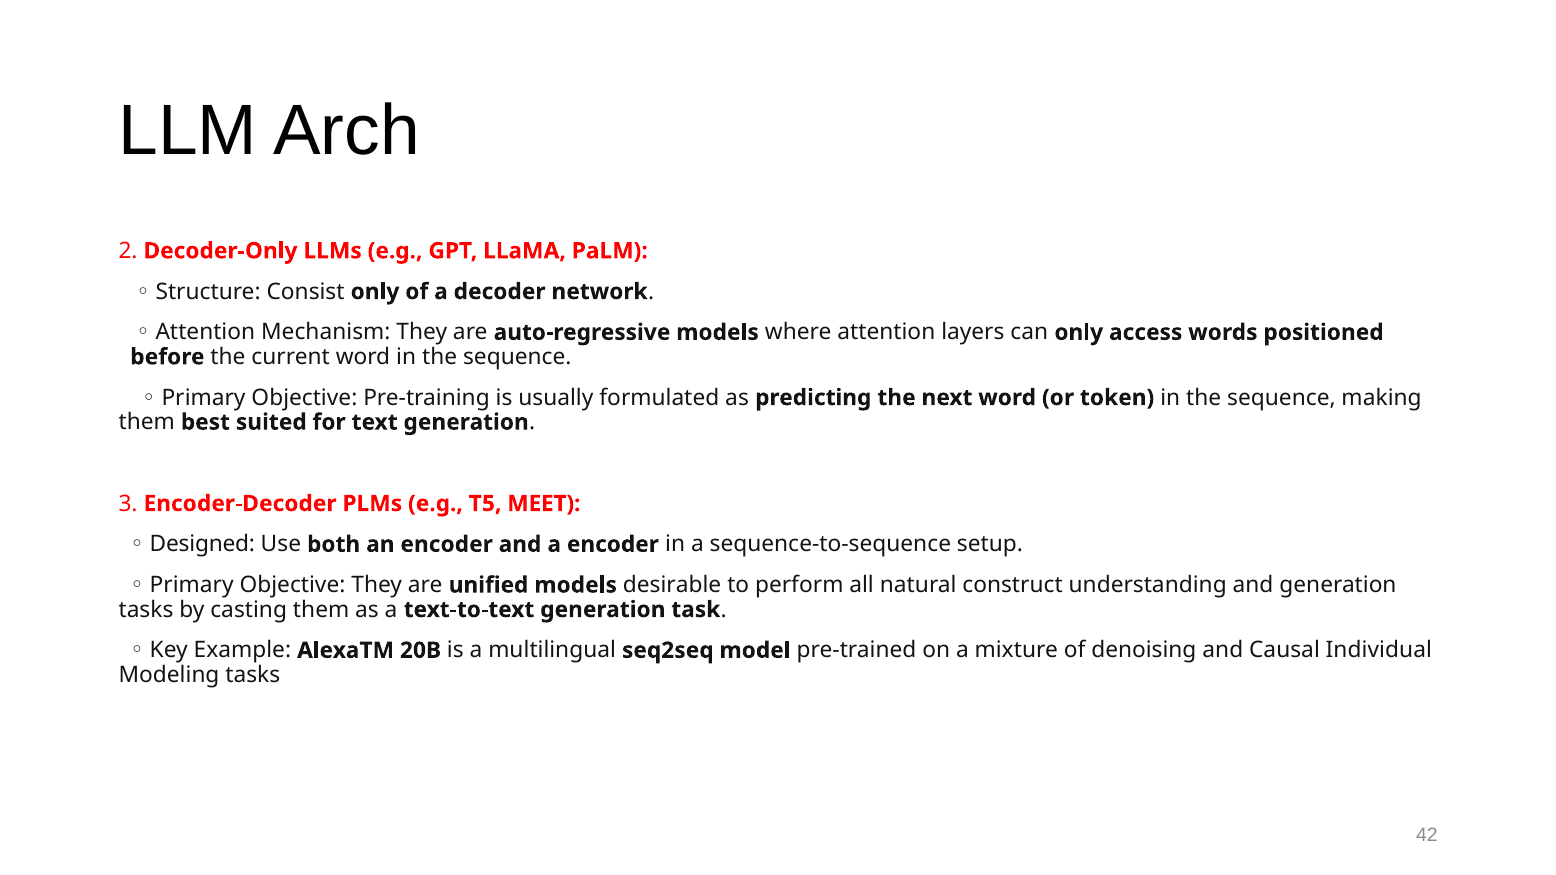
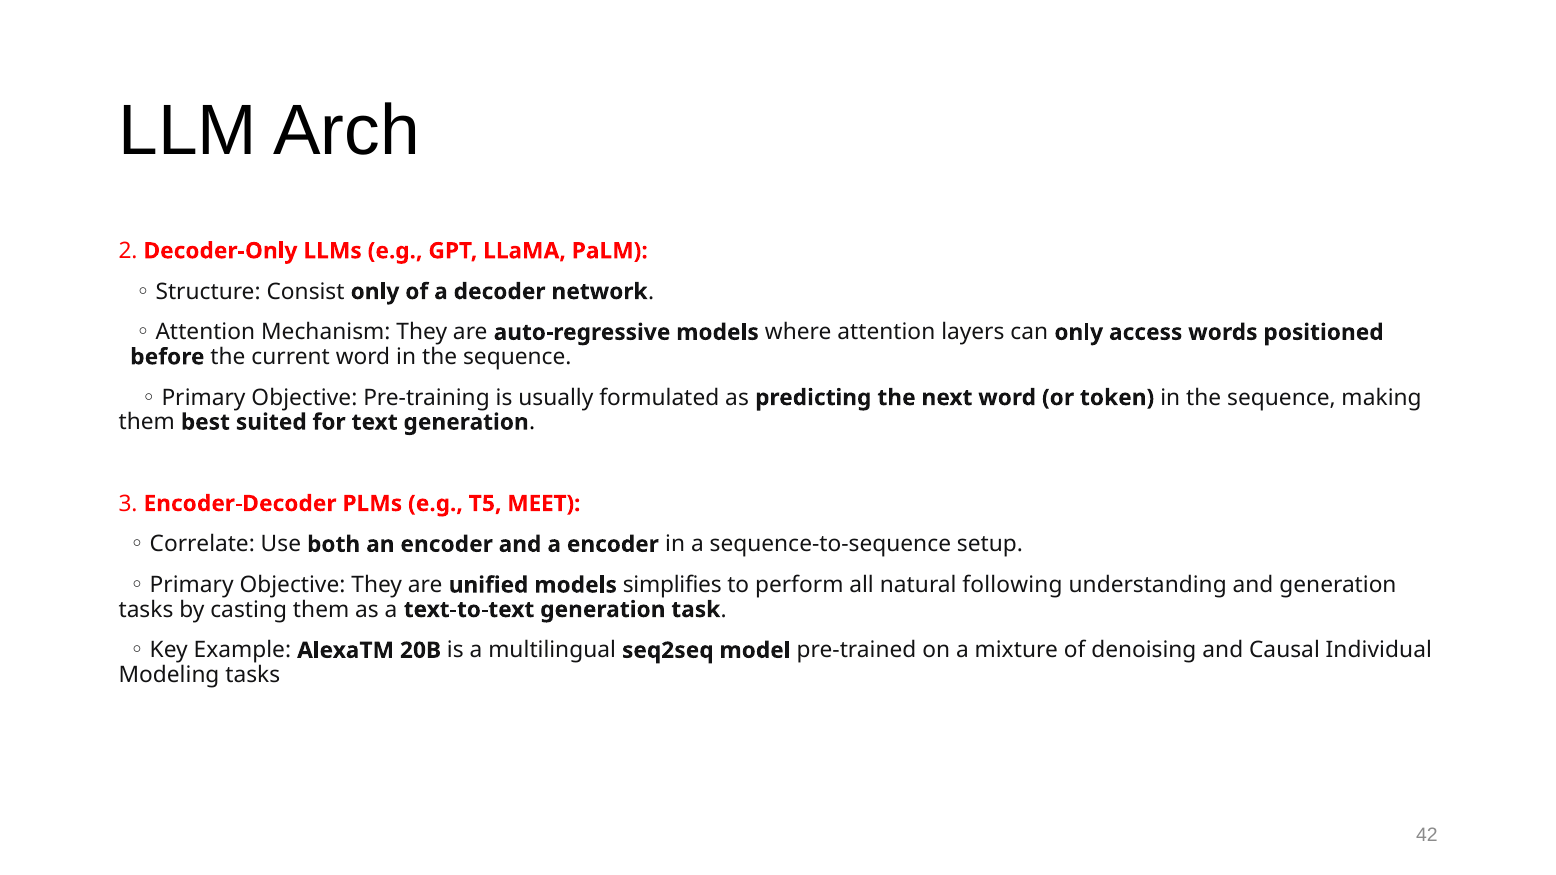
Designed: Designed -> Correlate (202, 544)
desirable: desirable -> simplifies (672, 585)
construct: construct -> following (1012, 585)
